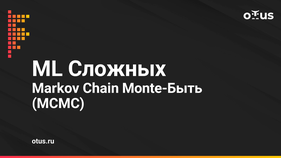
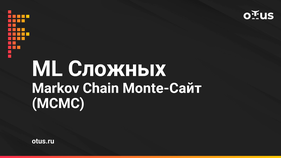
Monte-Быть: Monte-Быть -> Monte-Сайт (162, 88)
